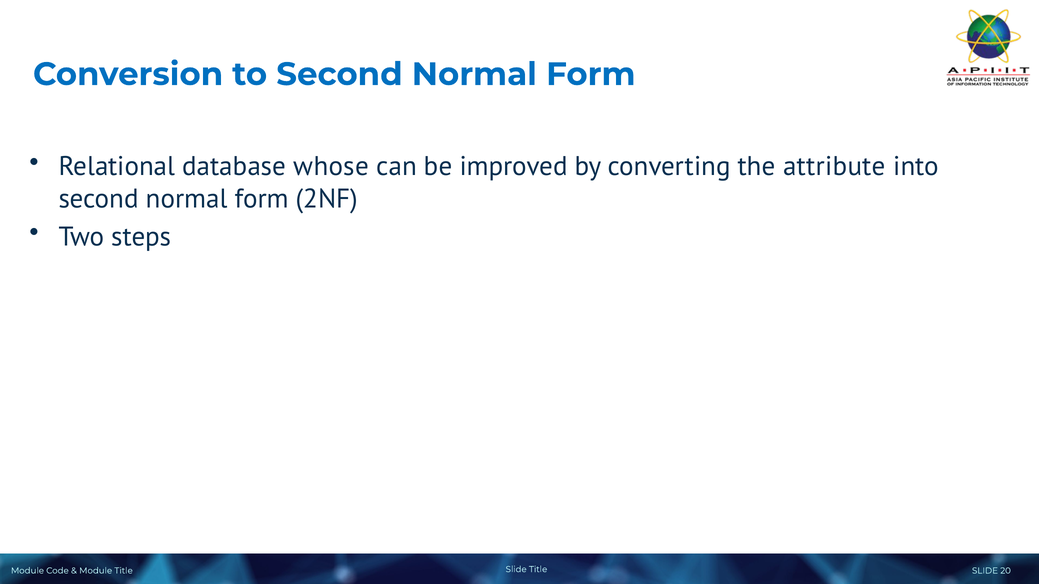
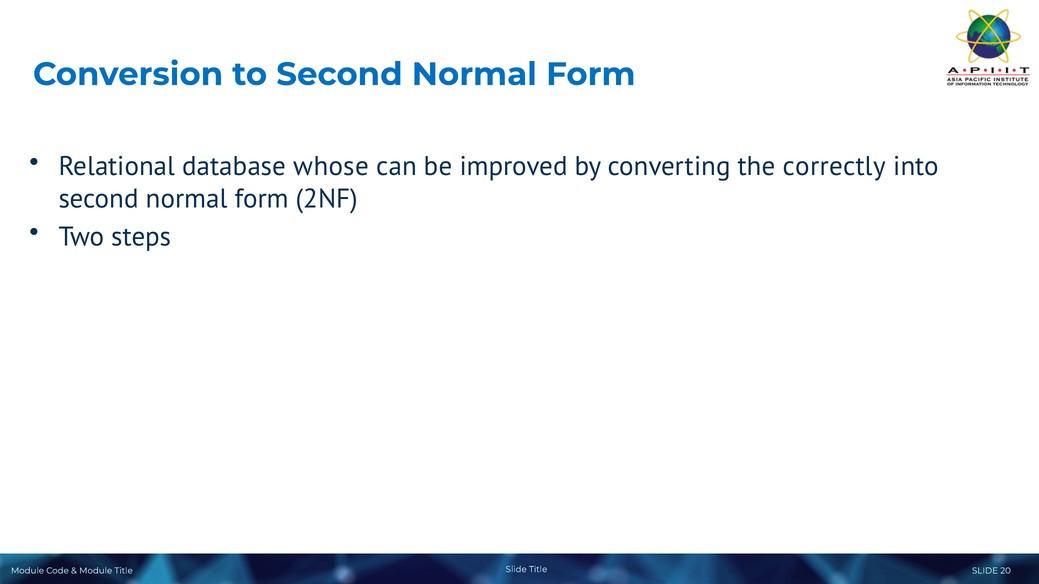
attribute: attribute -> correctly (834, 167)
